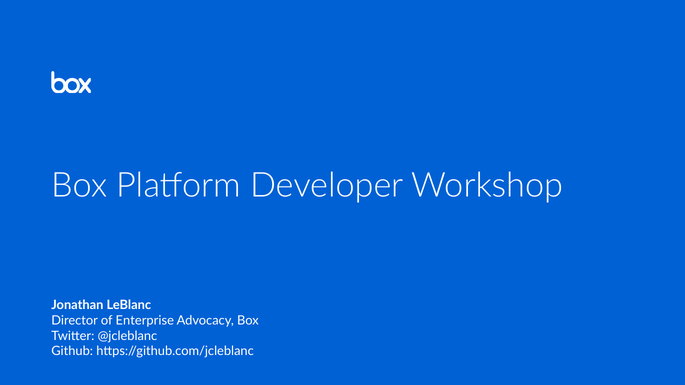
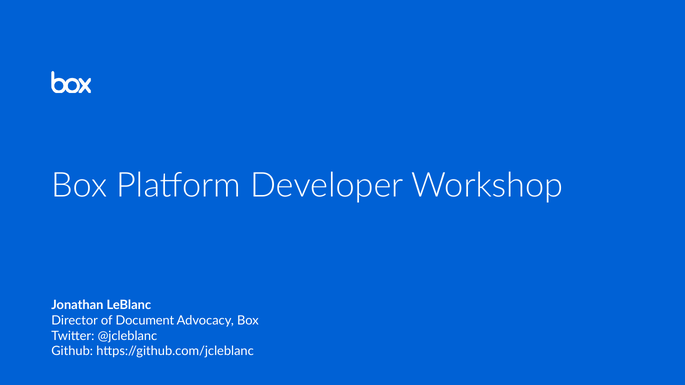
Enterprise: Enterprise -> Document (145, 321)
